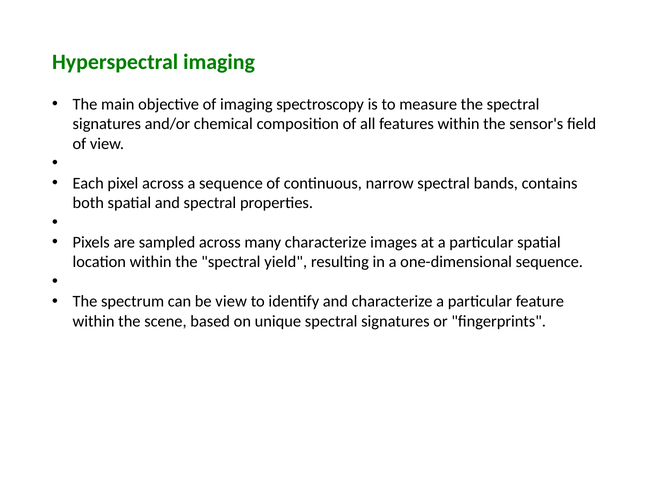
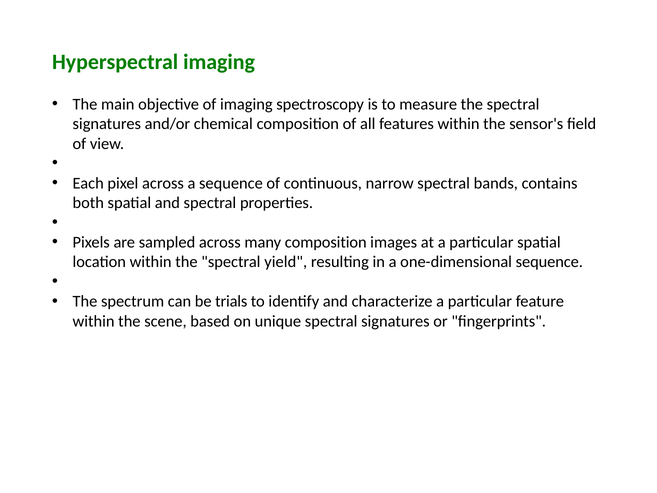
many characterize: characterize -> composition (326, 242)
be view: view -> trials (231, 301)
